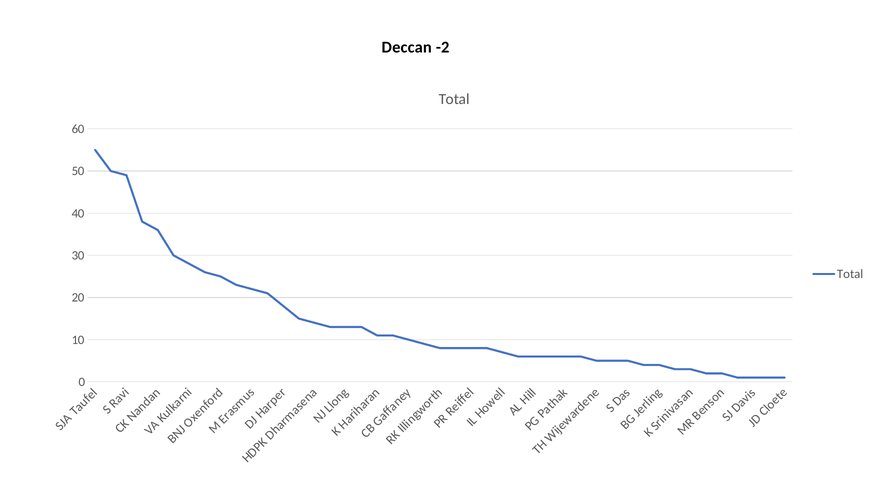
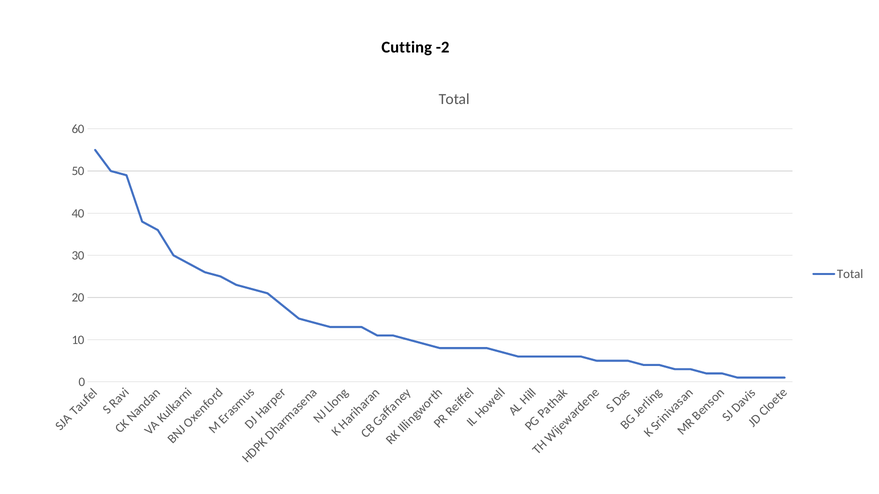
Deccan: Deccan -> Cutting (407, 47)
